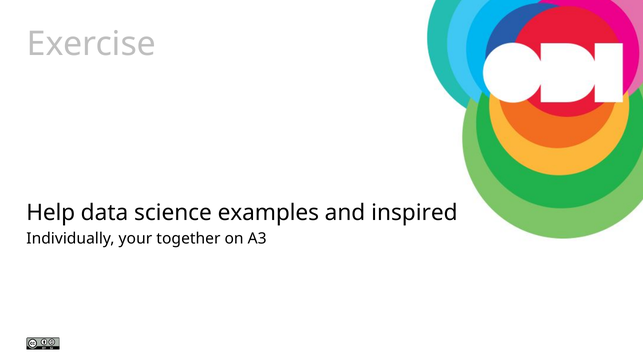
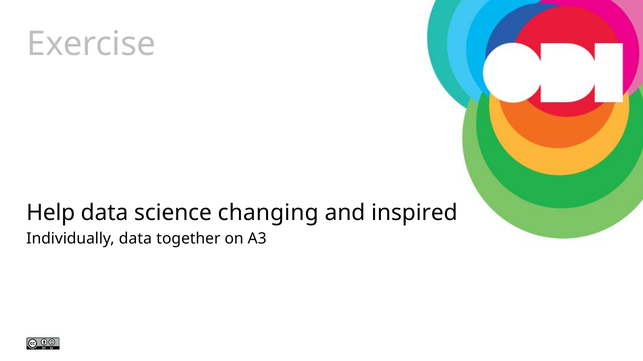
examples: examples -> changing (268, 213)
Individually your: your -> data (135, 239)
